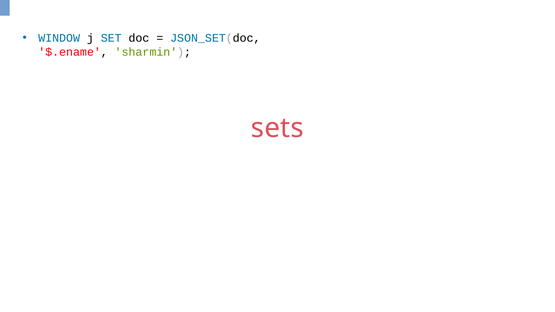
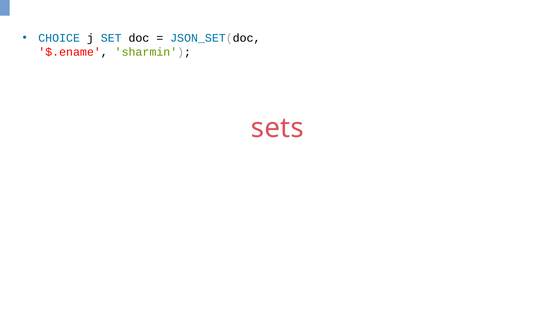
WINDOW: WINDOW -> CHOICE (59, 38)
